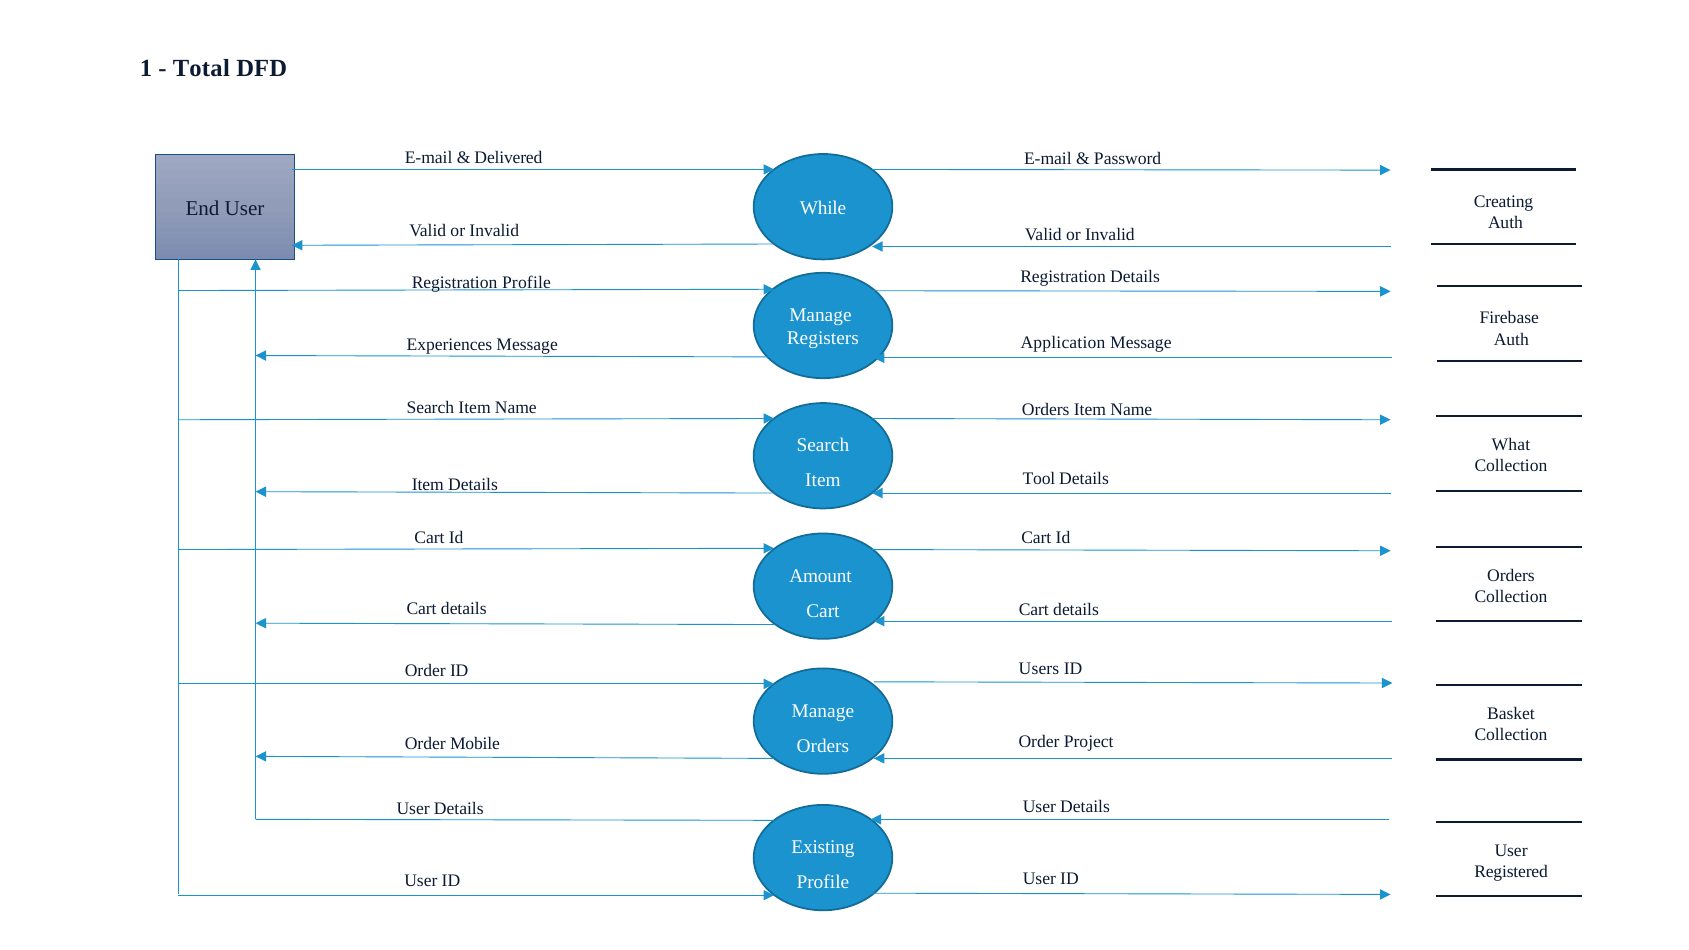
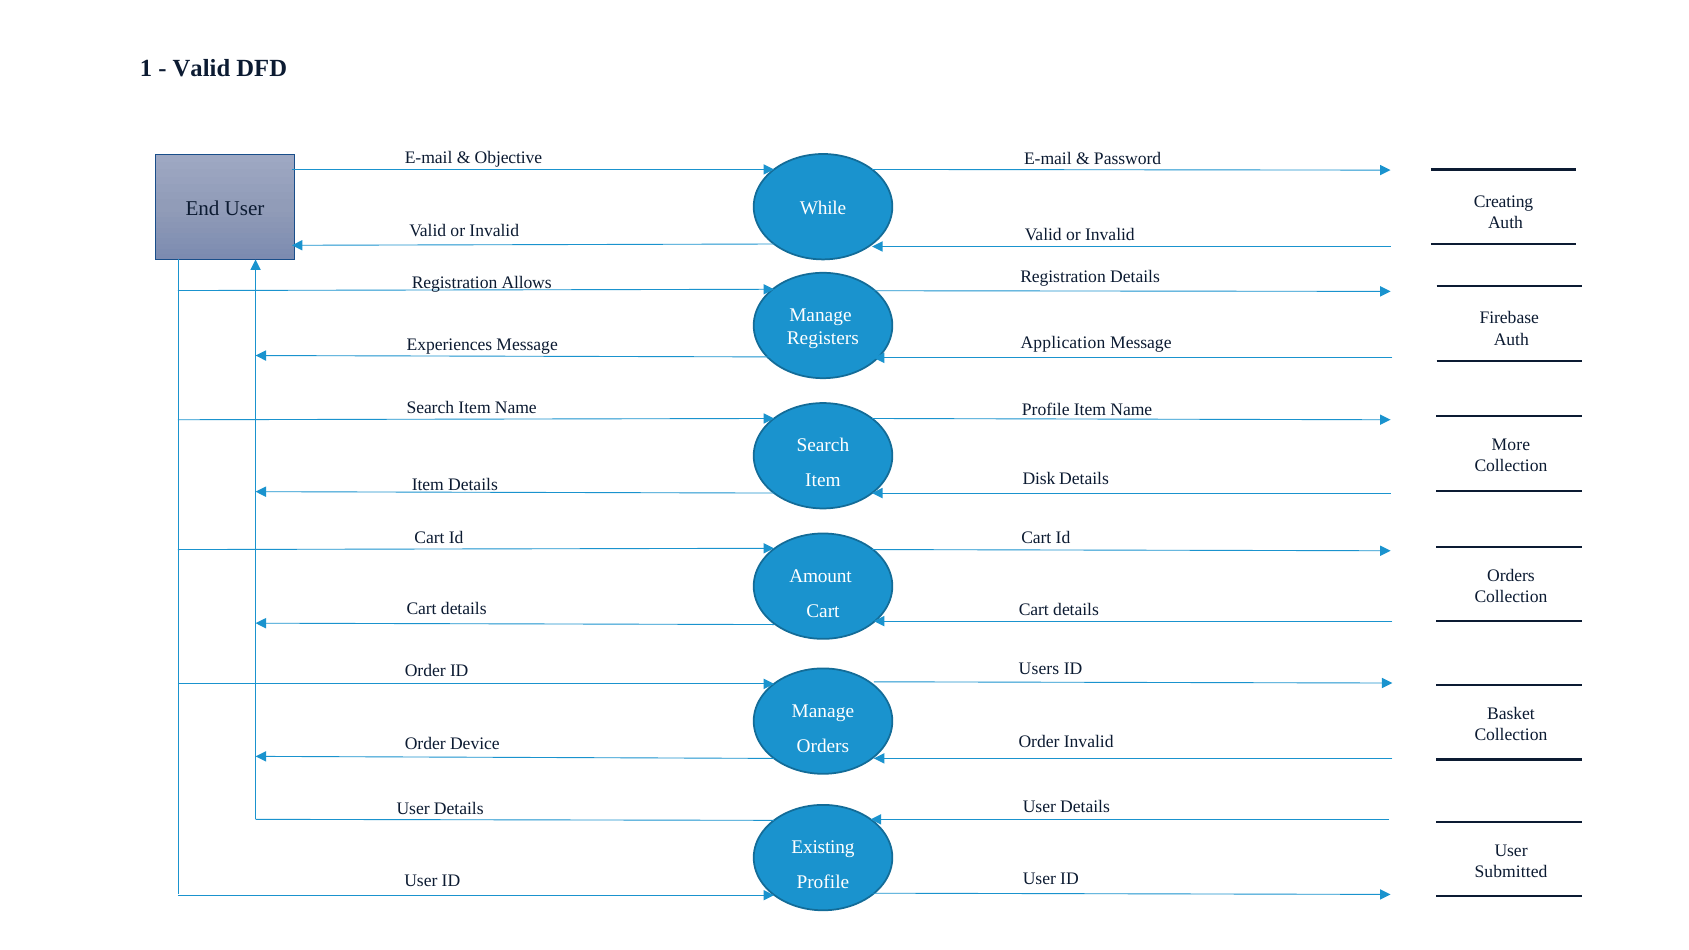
Total: Total -> Valid (201, 69)
Delivered: Delivered -> Objective (508, 158)
Registration Profile: Profile -> Allows (527, 282)
Name Orders: Orders -> Profile (1046, 410)
What: What -> More (1511, 445)
Tool: Tool -> Disk (1039, 478)
Order Project: Project -> Invalid (1089, 741)
Mobile: Mobile -> Device (475, 743)
Registered: Registered -> Submitted (1511, 872)
